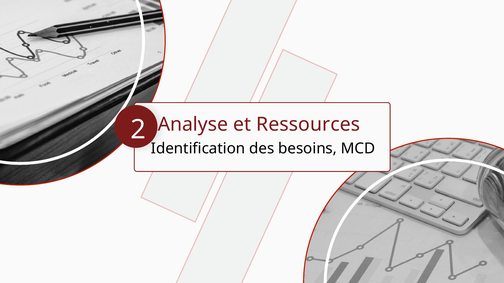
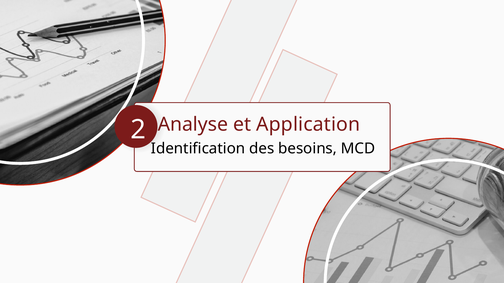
Ressources: Ressources -> Application (308, 125)
